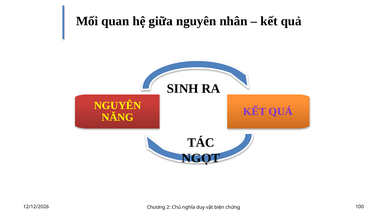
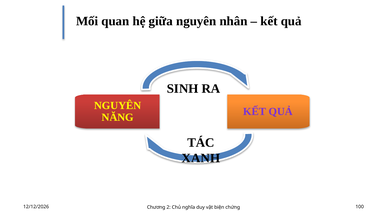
NGỌT: NGỌT -> XANH (201, 159)
